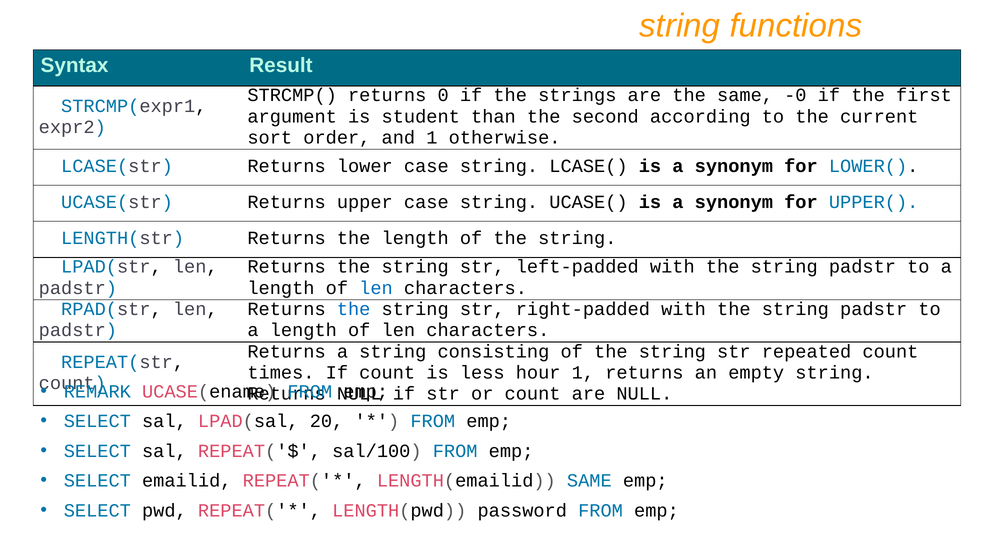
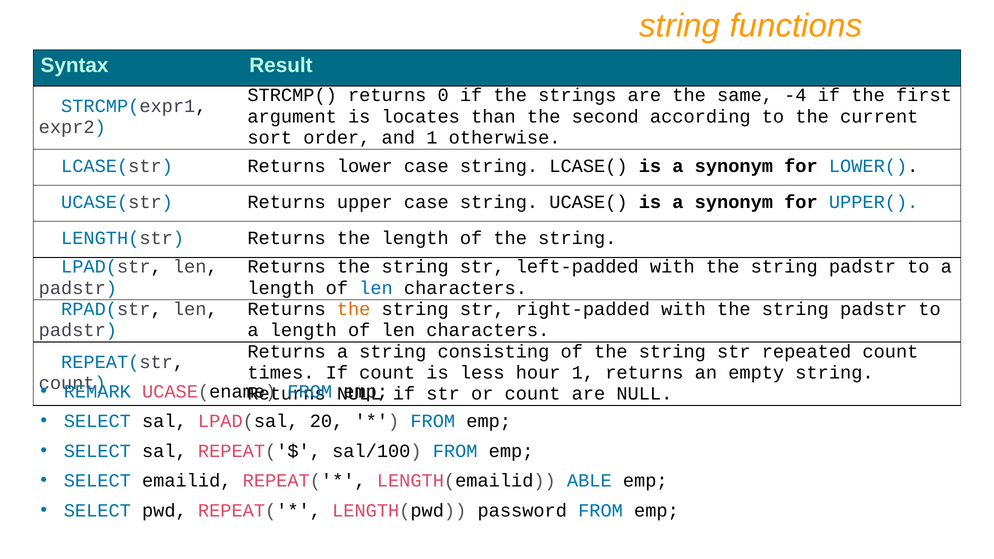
-0: -0 -> -4 (795, 95)
student: student -> locates (421, 116)
the colour: blue -> orange (354, 309)
LENGTH(emailid SAME: SAME -> ABLE (589, 481)
